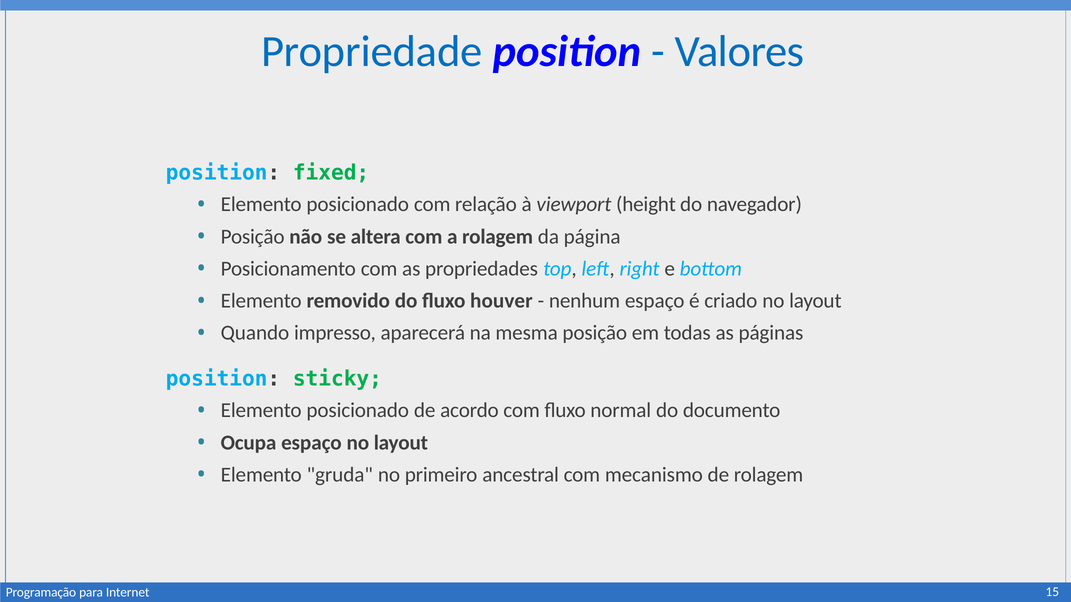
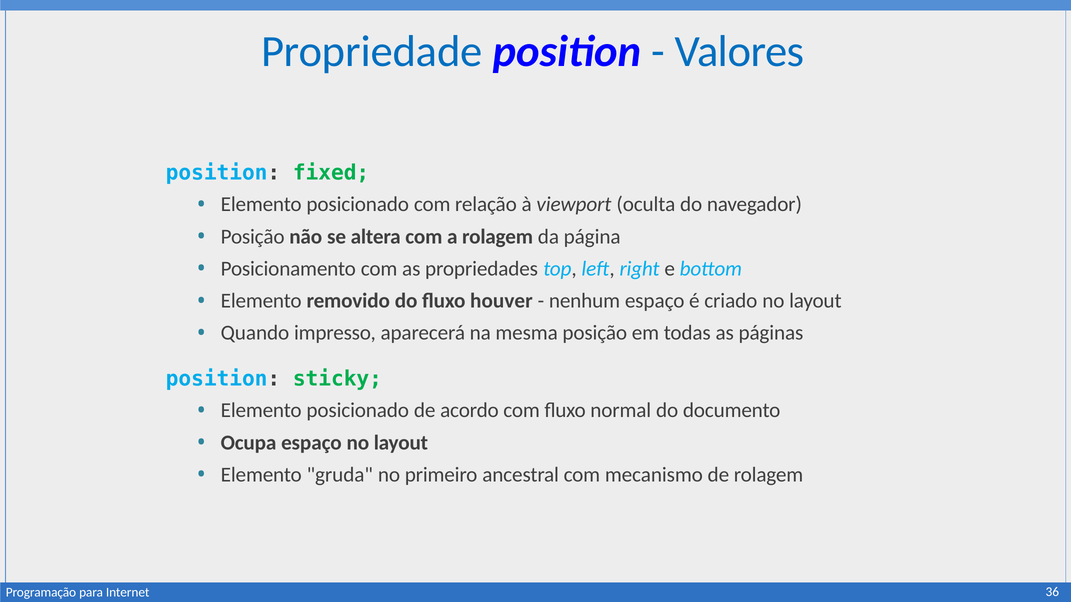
height: height -> oculta (646, 205)
15: 15 -> 36 (1052, 592)
